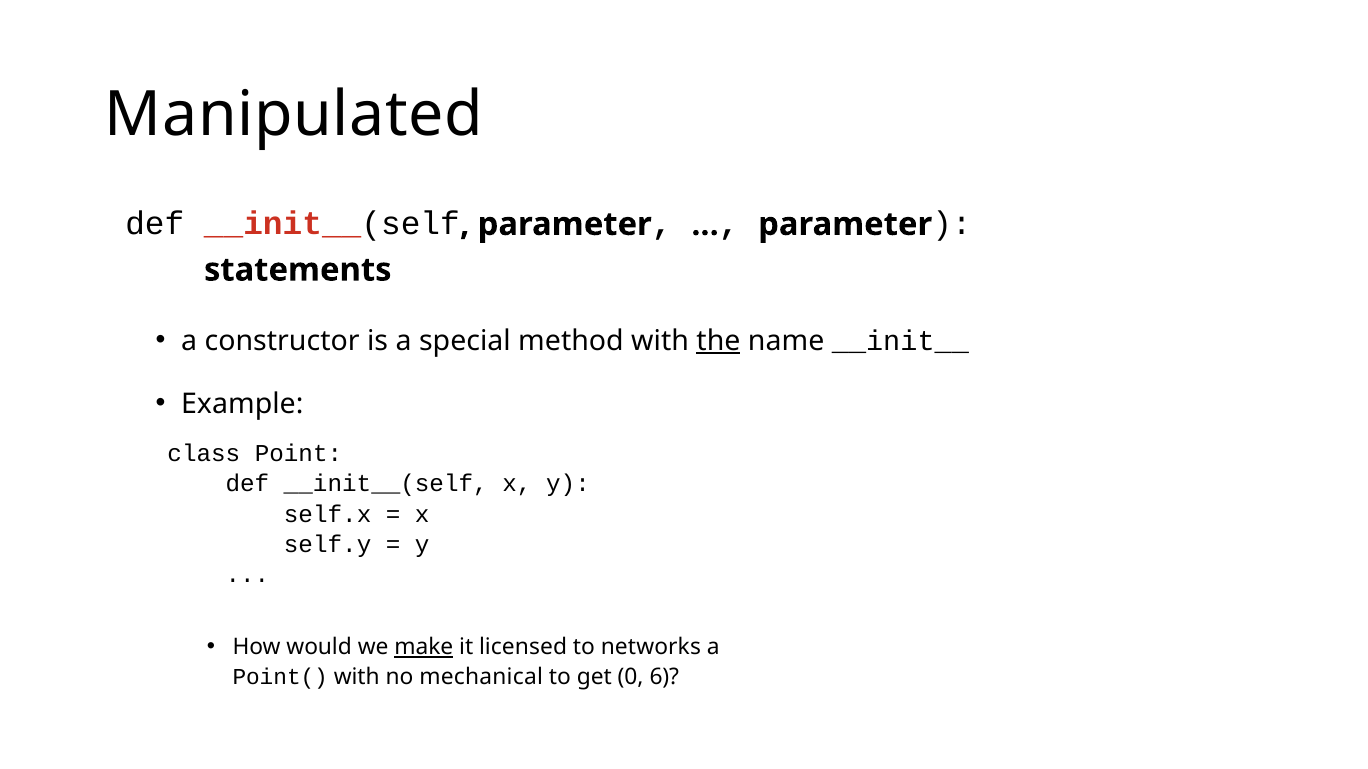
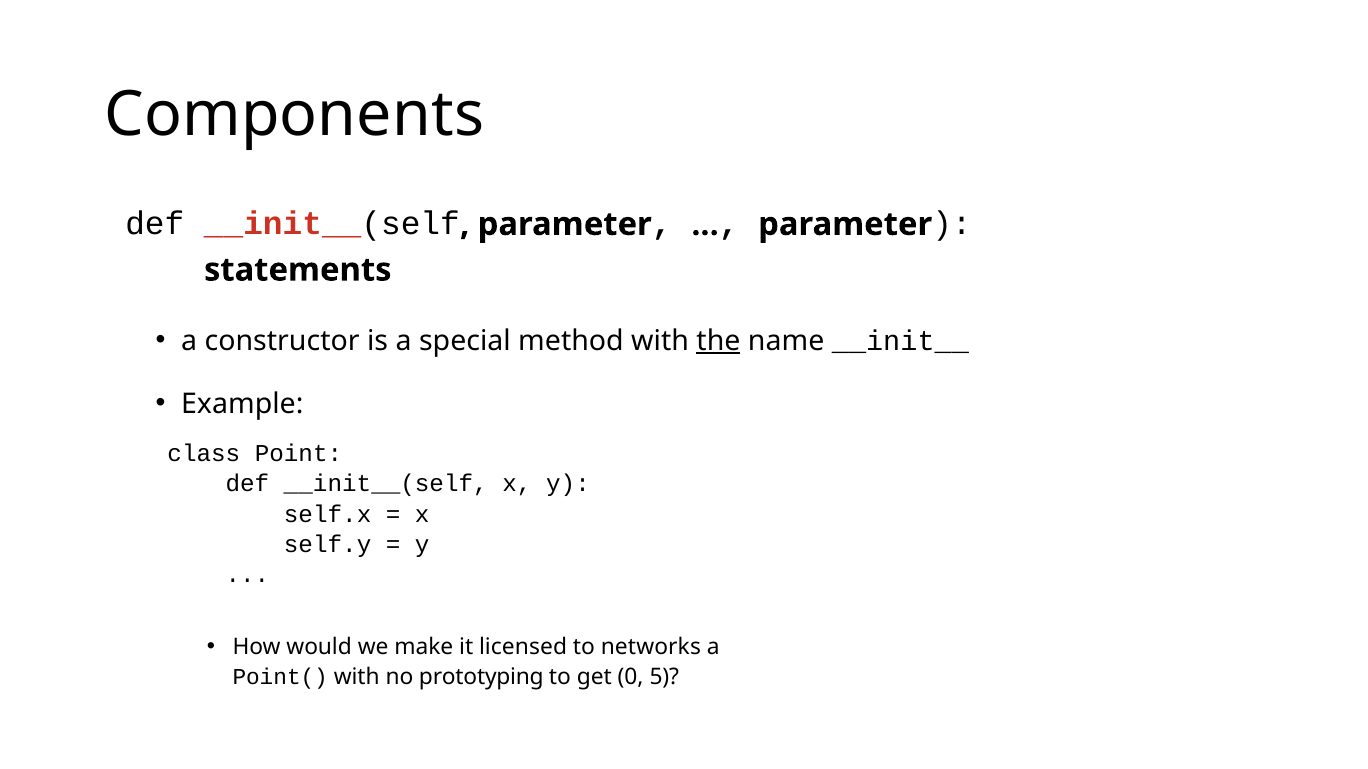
Manipulated: Manipulated -> Components (294, 115)
make underline: present -> none (424, 648)
mechanical: mechanical -> prototyping (481, 678)
6: 6 -> 5 (664, 678)
